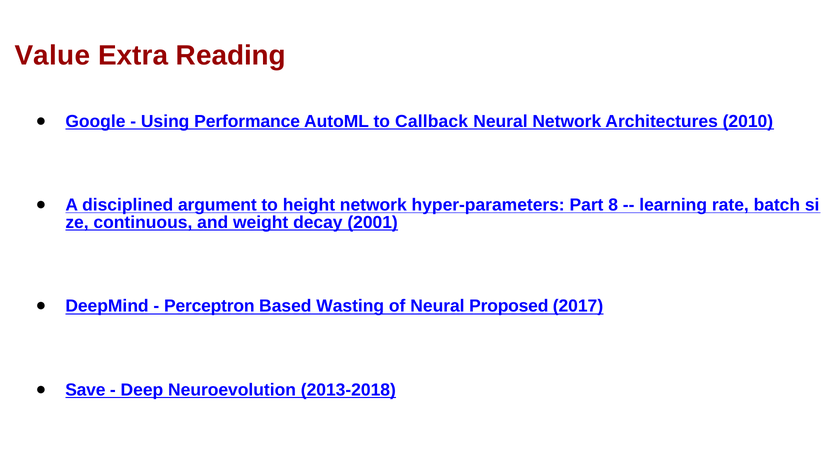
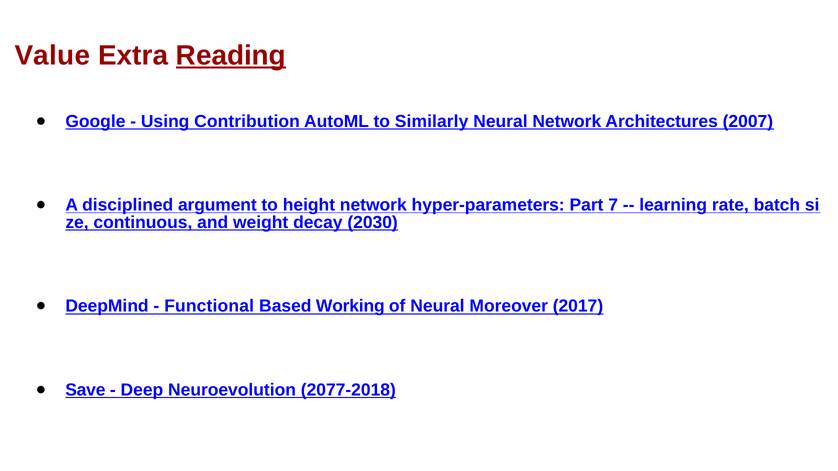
Reading underline: none -> present (231, 56)
Performance: Performance -> Contribution (247, 121)
Callback: Callback -> Similarly (432, 121)
2010: 2010 -> 2007 (748, 121)
8: 8 -> 7 (613, 205)
2001: 2001 -> 2030 (373, 223)
Perceptron: Perceptron -> Functional (209, 306)
Wasting: Wasting -> Working (350, 306)
Proposed: Proposed -> Moreover (509, 306)
2013-2018: 2013-2018 -> 2077-2018 (348, 390)
